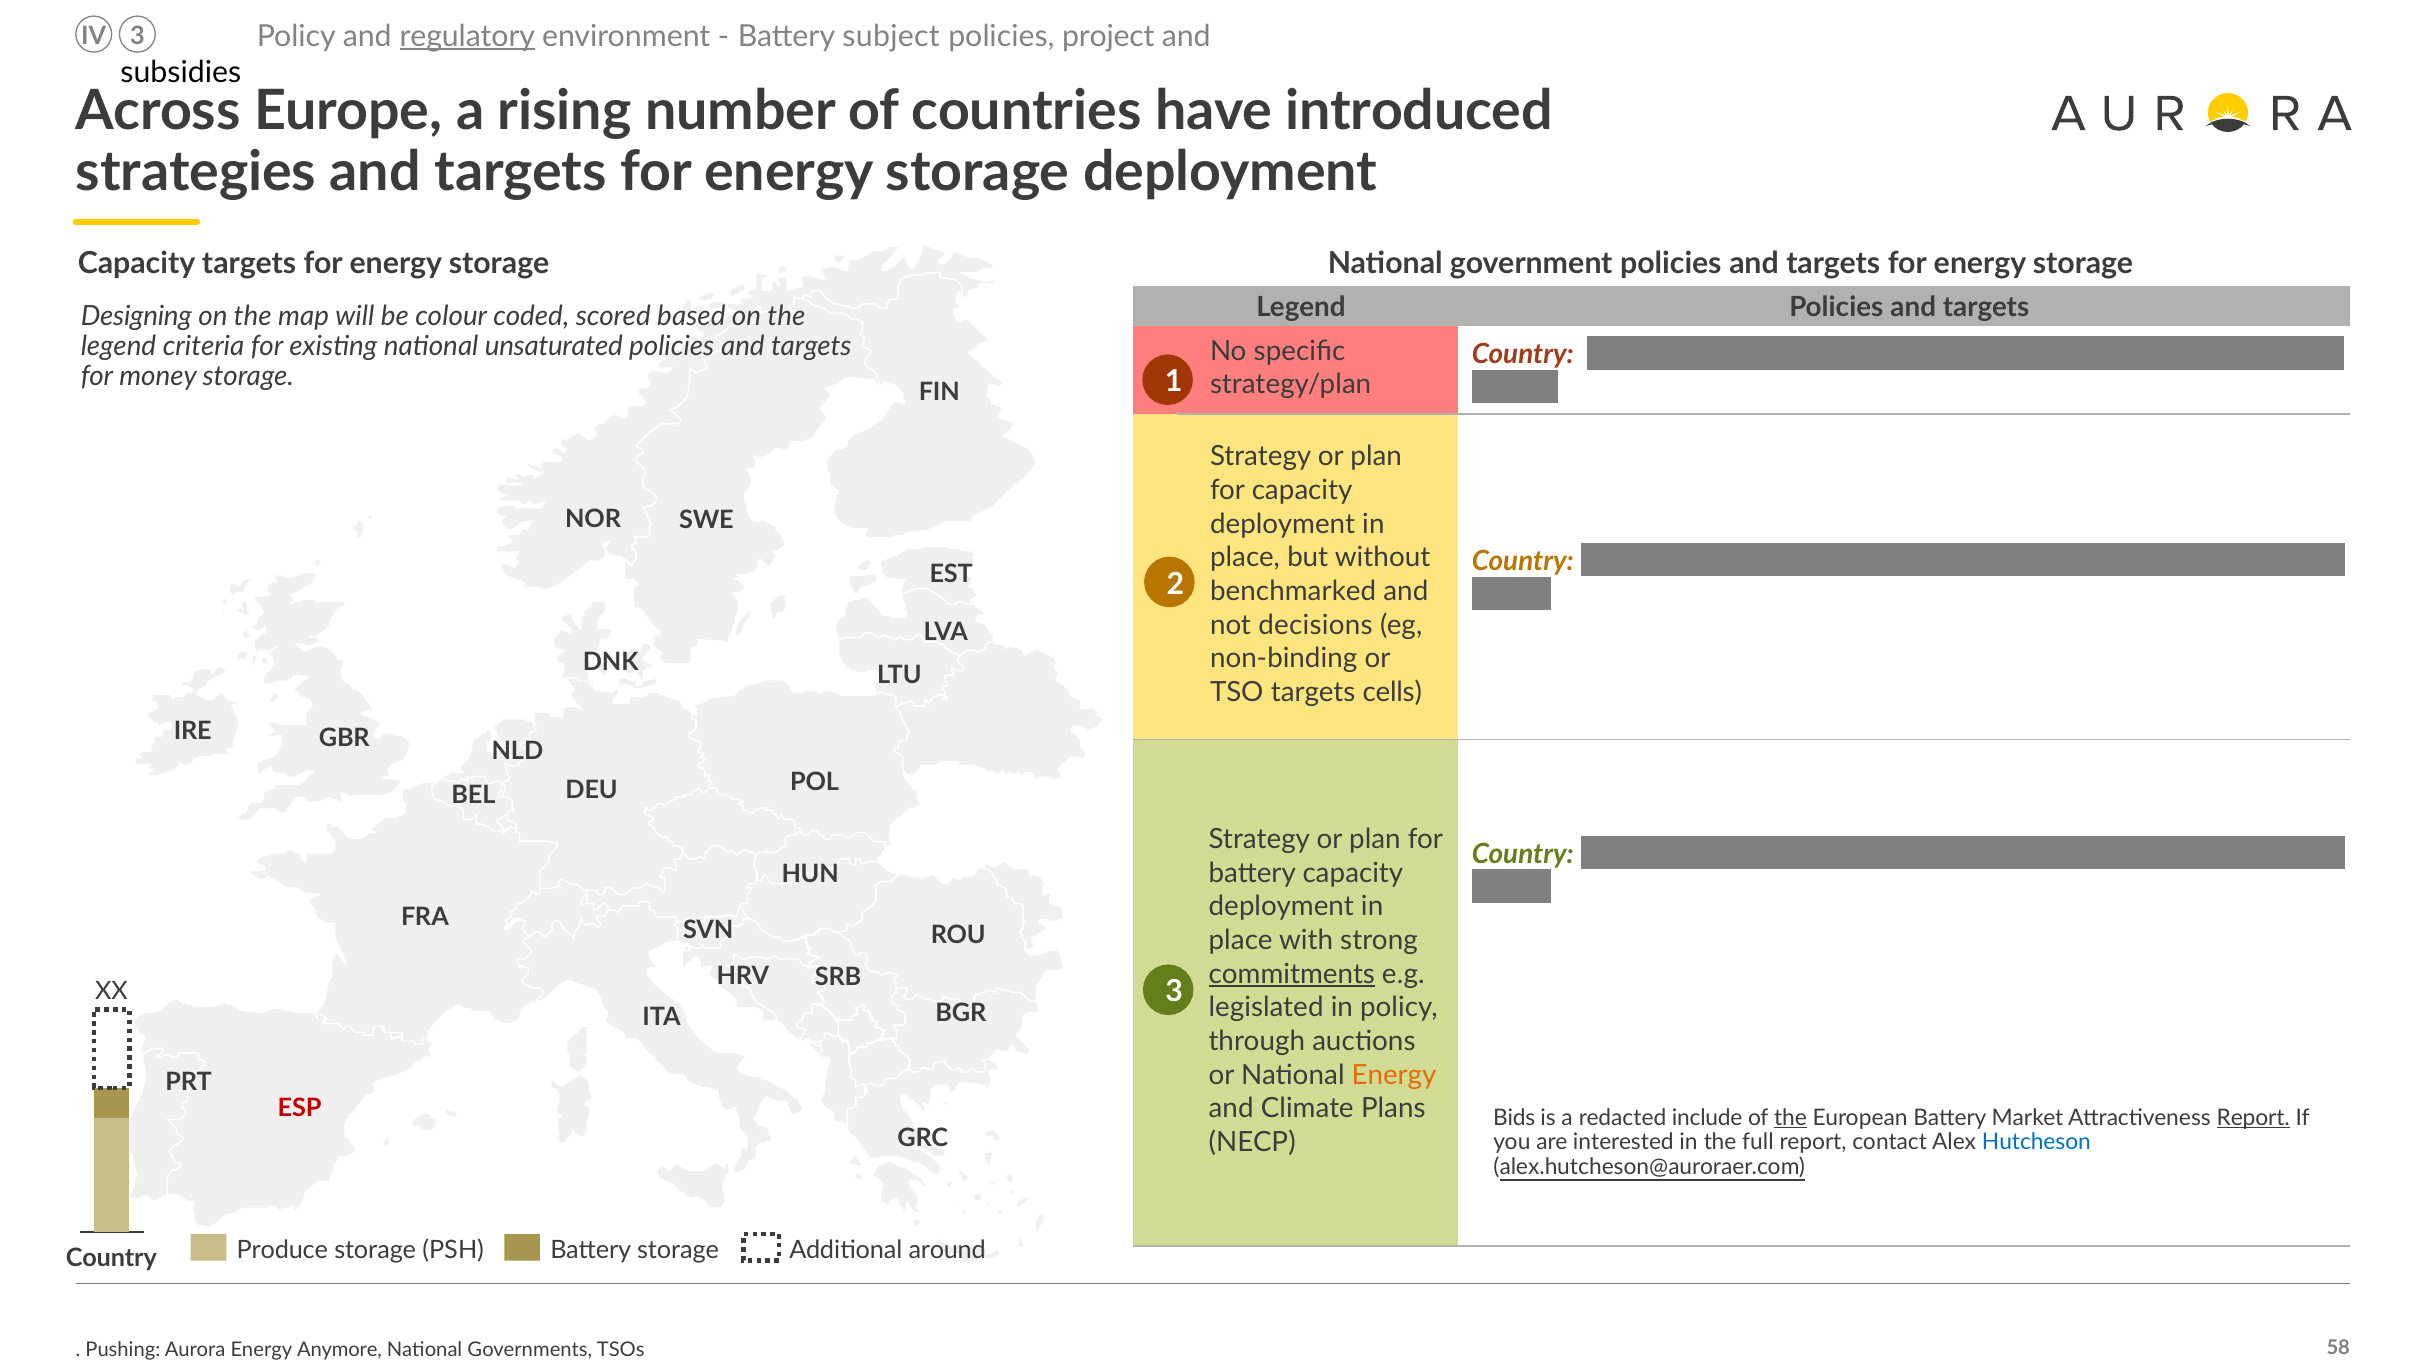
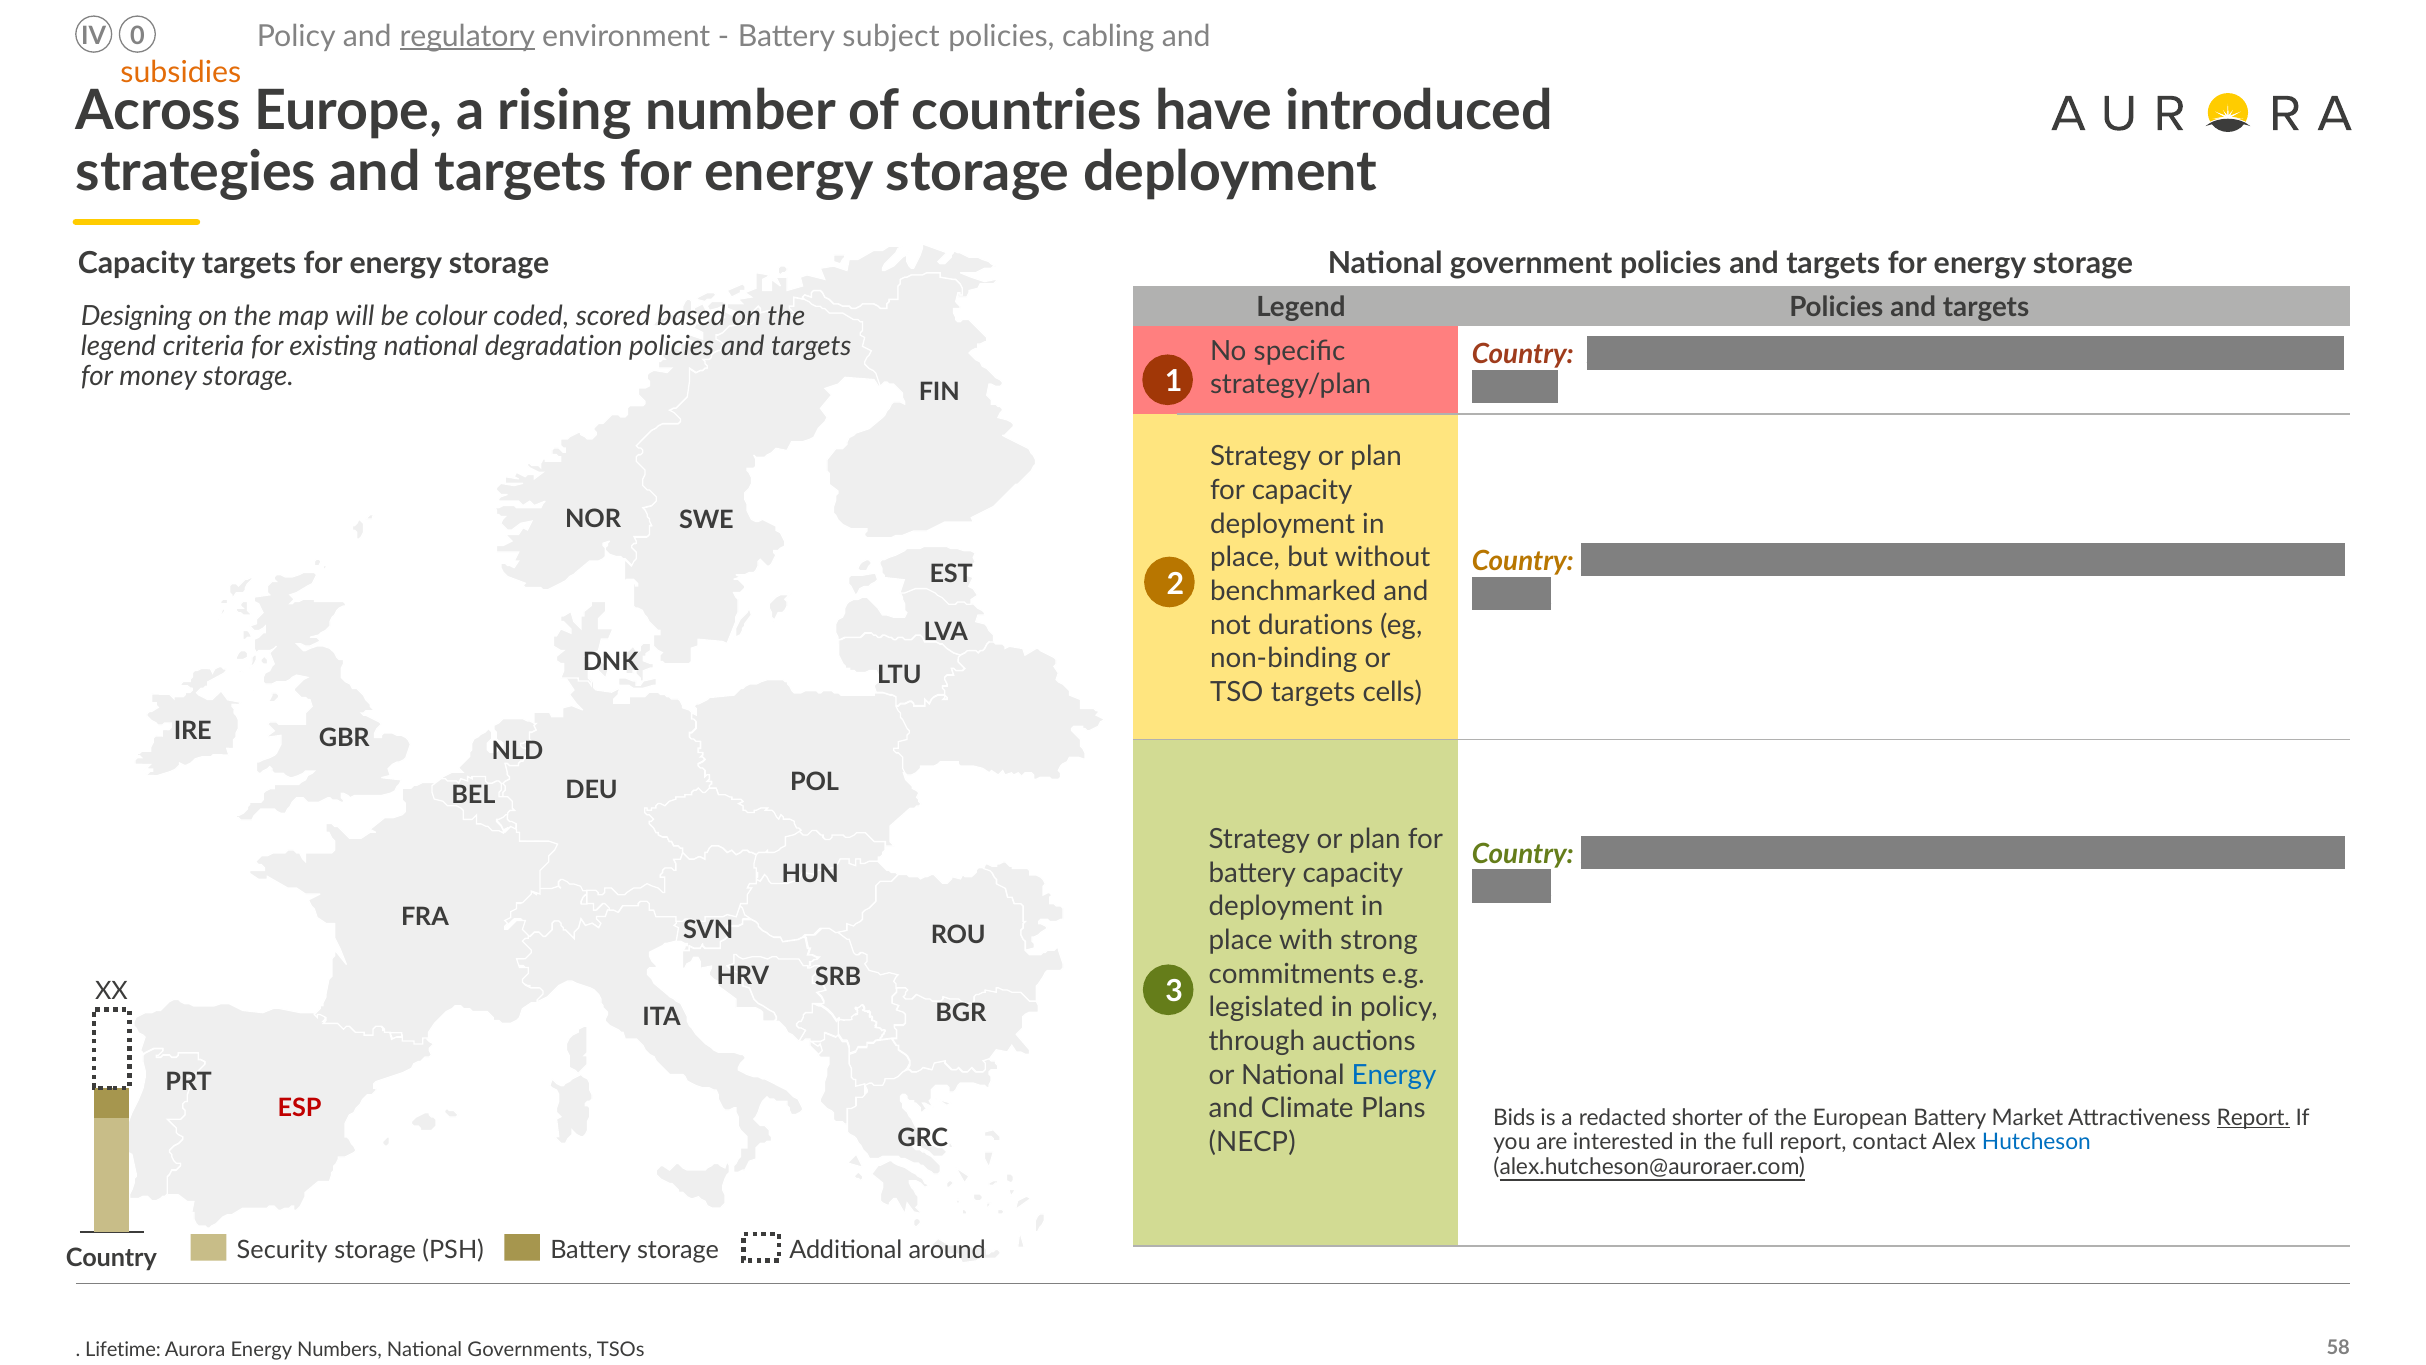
project: project -> cabling (1108, 36)
IV 3: 3 -> 0 (137, 36)
subsidies colour: black -> orange (181, 73)
unsaturated: unsaturated -> degradation (554, 347)
decisions: decisions -> durations (1316, 625)
commitments underline: present -> none (1292, 974)
Energy colour: orange -> blue (1394, 1075)
include: include -> shorter (1707, 1117)
the underline: present -> none (1790, 1117)
Produce: Produce -> Security (282, 1250)
Pushing: Pushing -> Lifetime (123, 1350)
Anymore: Anymore -> Numbers (339, 1350)
